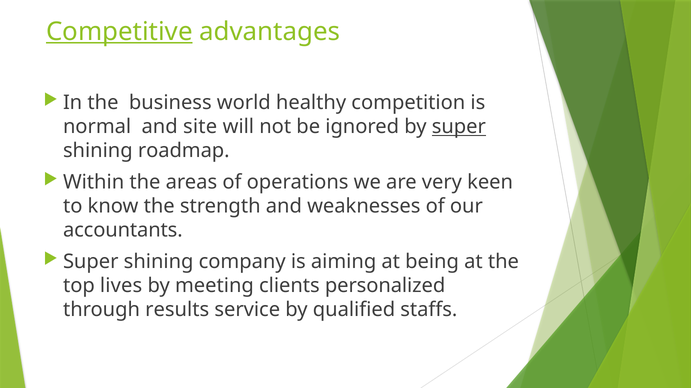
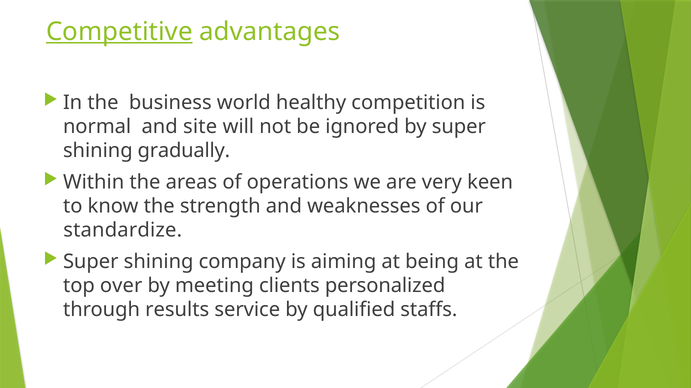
super underline: present -> none (459, 127)
roadmap: roadmap -> gradually (184, 151)
accountants: accountants -> standardize (123, 231)
lives: lives -> over (121, 286)
